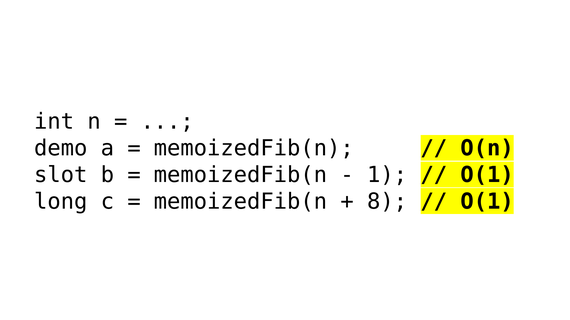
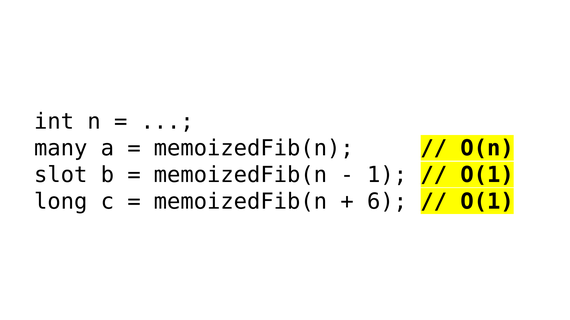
demo: demo -> many (61, 149)
8: 8 -> 6 (387, 202)
